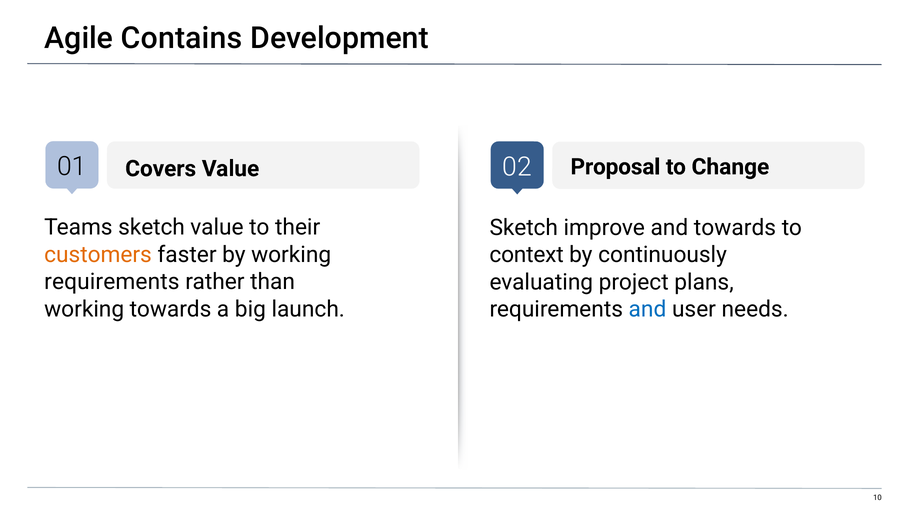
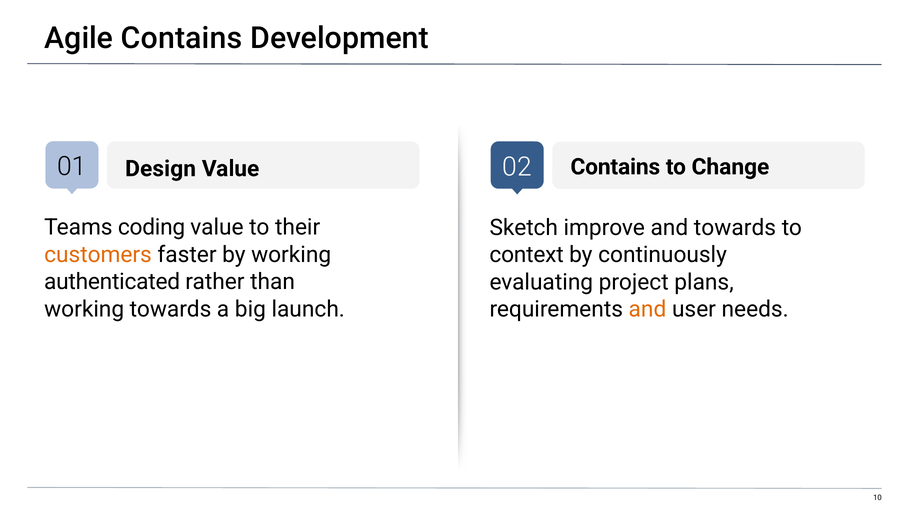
Proposal: Proposal -> Contains (615, 167)
Covers: Covers -> Design (161, 169)
Teams sketch: sketch -> coding (152, 228)
requirements: requirements -> authenticated (112, 282)
and colour: blue -> orange (647, 310)
